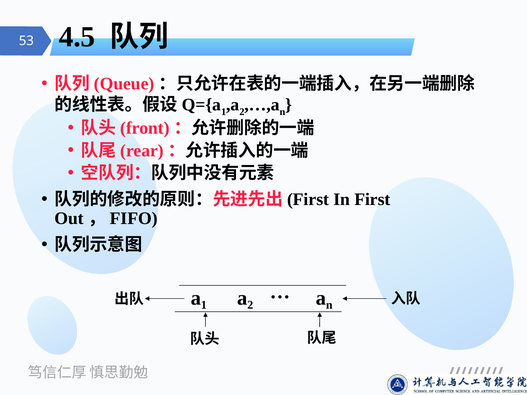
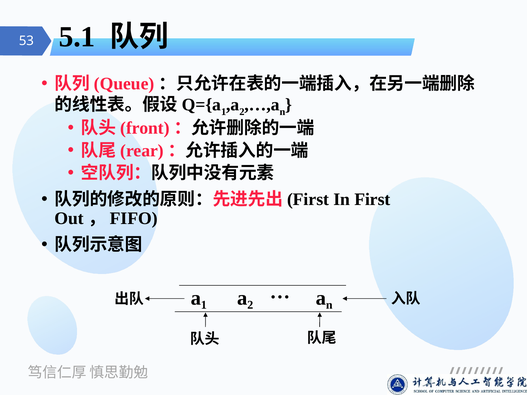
4.5: 4.5 -> 5.1 (77, 37)
